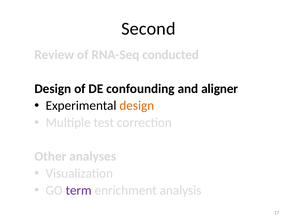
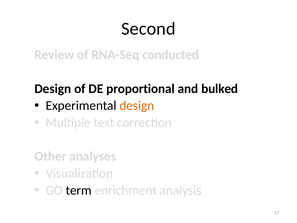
confounding: confounding -> proportional (140, 89)
aligner: aligner -> bulked (220, 89)
term colour: purple -> black (79, 190)
